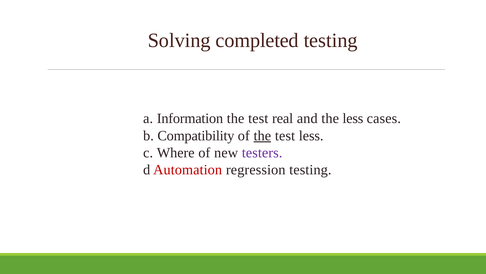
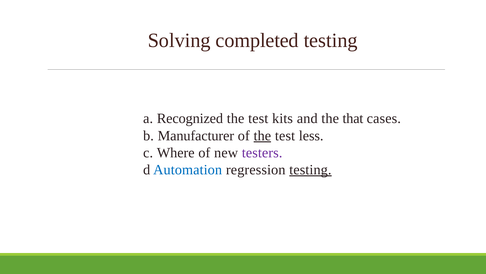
Information: Information -> Recognized (190, 118)
real: real -> kits (283, 118)
the less: less -> that (353, 118)
Compatibility: Compatibility -> Manufacturer (196, 135)
Automation colour: red -> blue (188, 169)
testing underline: none -> present (310, 169)
